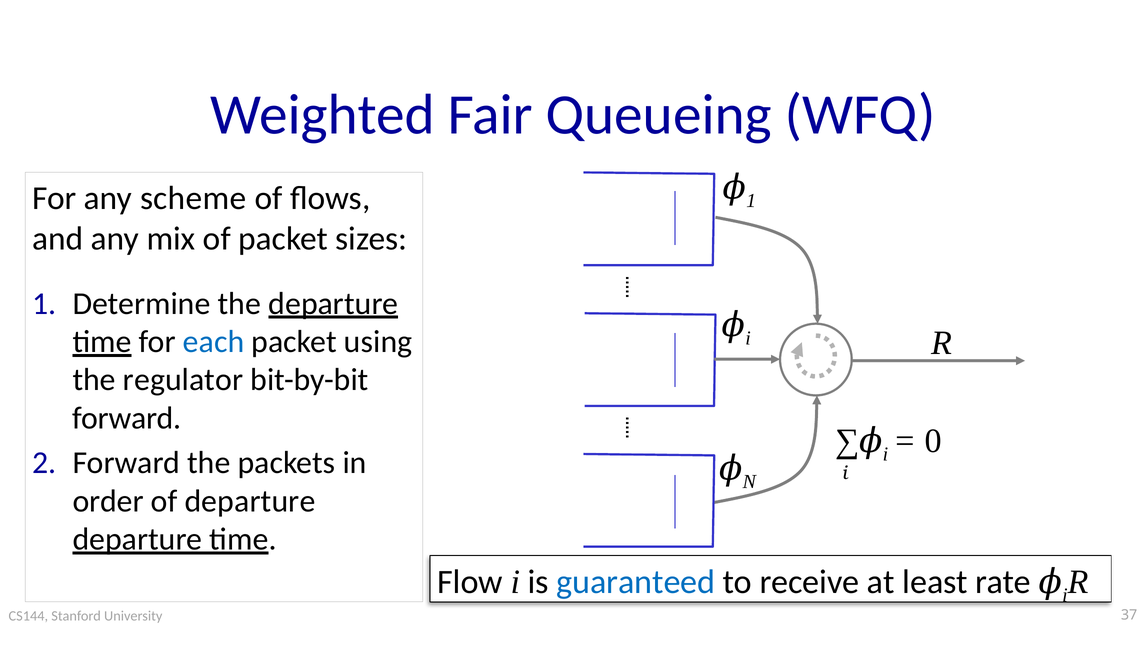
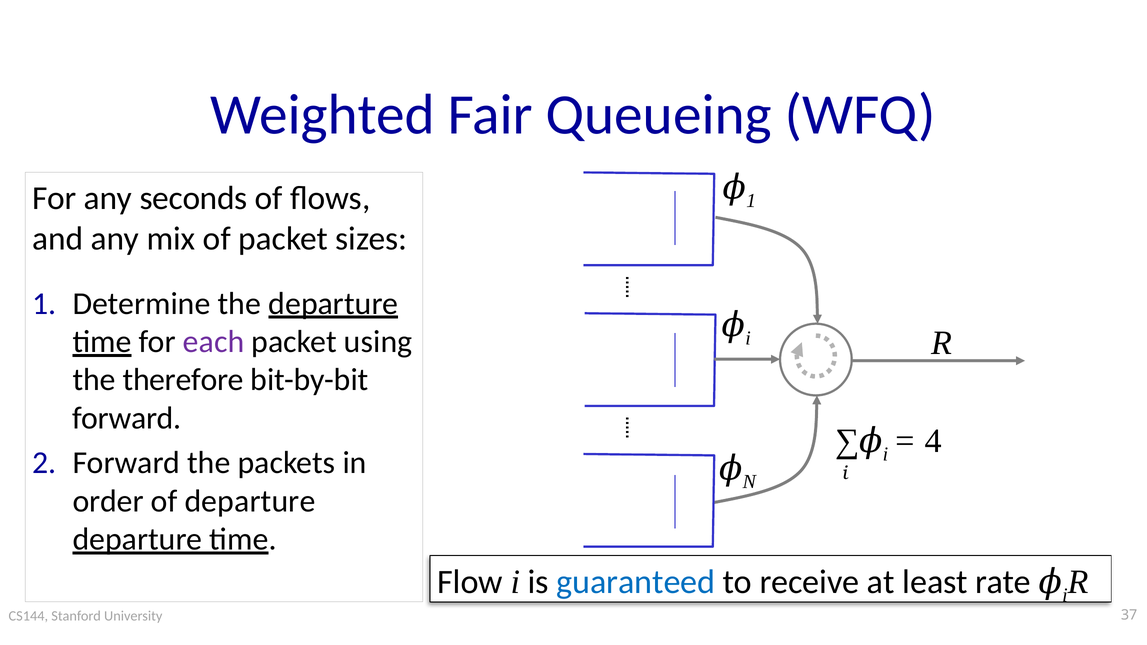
scheme: scheme -> seconds (194, 198)
each colour: blue -> purple (214, 342)
regulator: regulator -> therefore (183, 380)
0: 0 -> 4 (933, 441)
